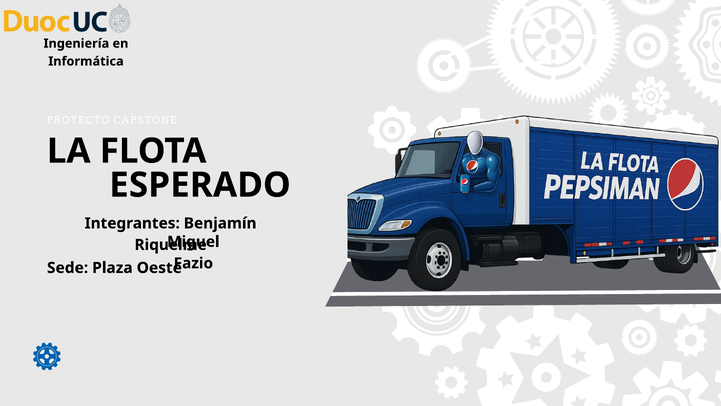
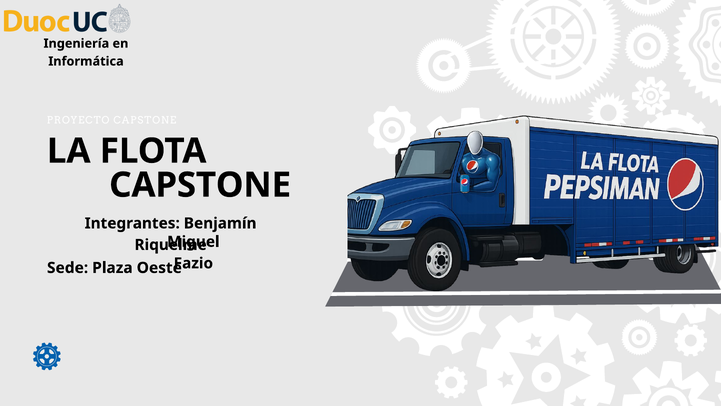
ESPERADO: ESPERADO -> CAPSTONE (200, 185)
